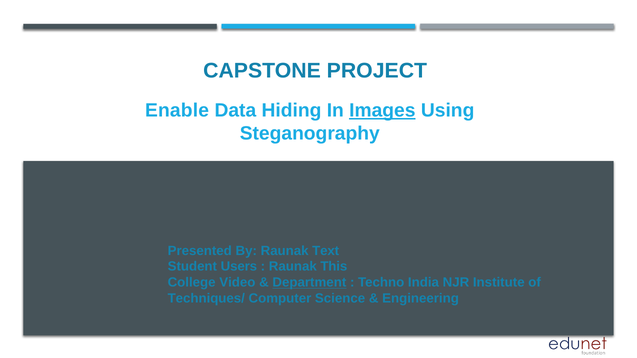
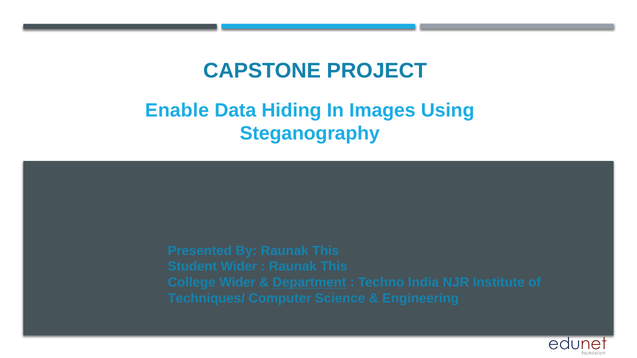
Images underline: present -> none (382, 111)
By Raunak Text: Text -> This (326, 251)
Student Users: Users -> Wider (239, 267)
College Video: Video -> Wider (237, 283)
